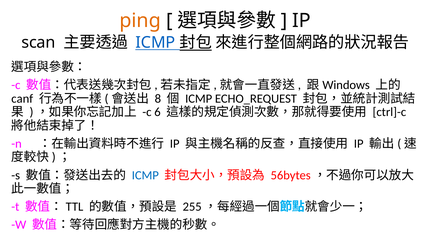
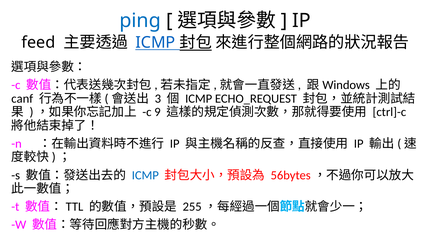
ping colour: orange -> blue (140, 21)
scan: scan -> feed (38, 42)
8: 8 -> 3 (158, 99)
6: 6 -> 9 (157, 112)
